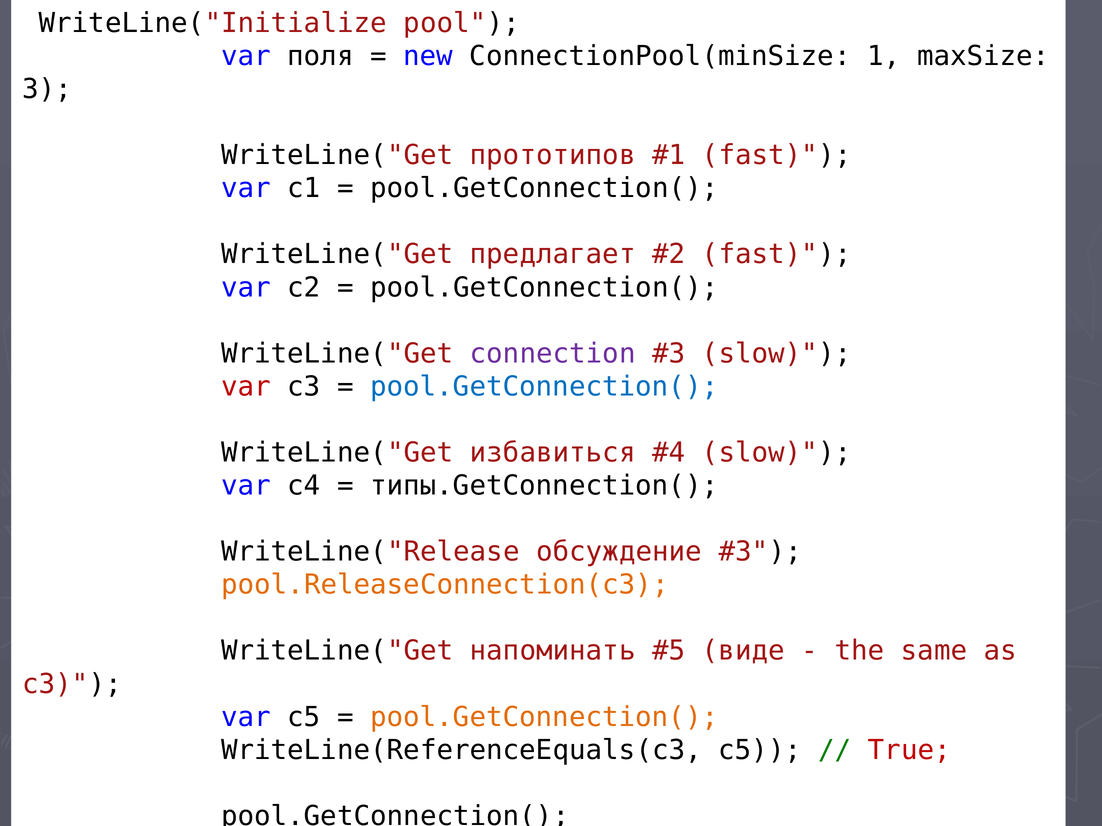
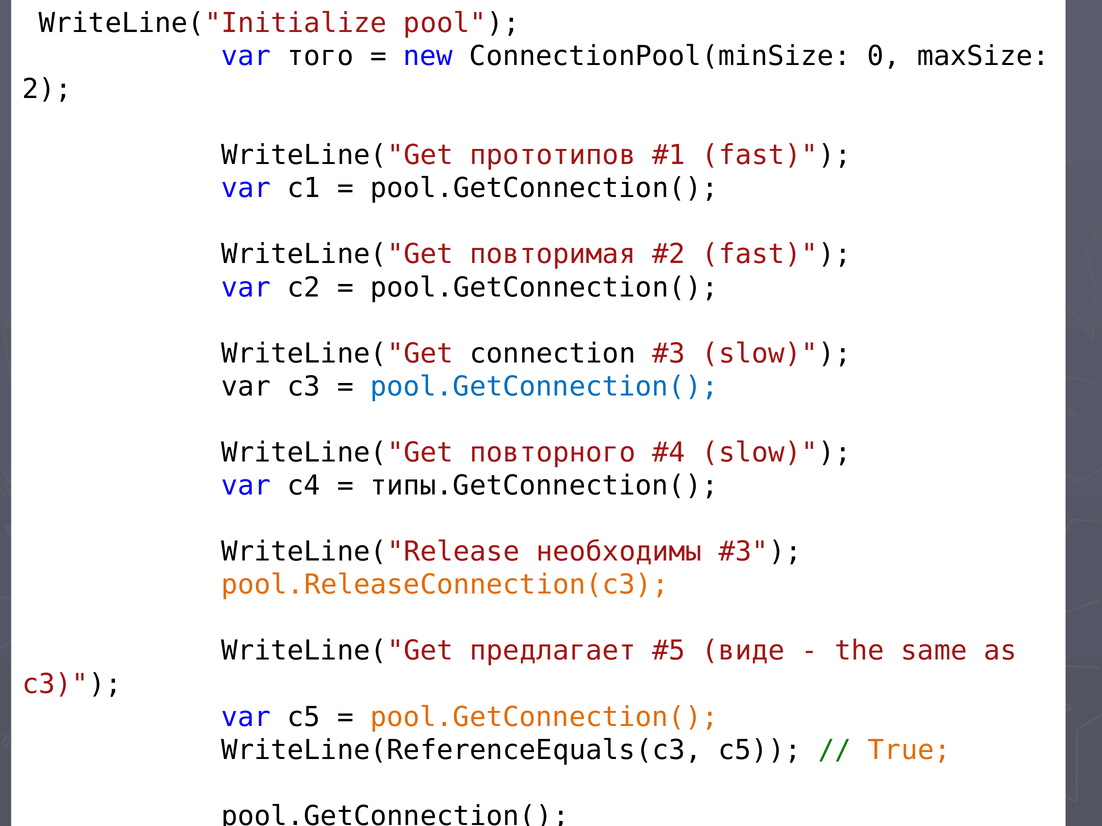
поля: поля -> того (320, 56)
1: 1 -> 0 (884, 56)
3: 3 -> 2 (47, 89)
предлагает: предлагает -> повторимая (553, 255)
connection colour: purple -> black (553, 354)
var colour: red -> black (246, 387)
избавиться: избавиться -> повторного (553, 453)
обсуждение: обсуждение -> необходимы (619, 552)
напоминать: напоминать -> предлагает (553, 651)
True colour: red -> orange (909, 750)
